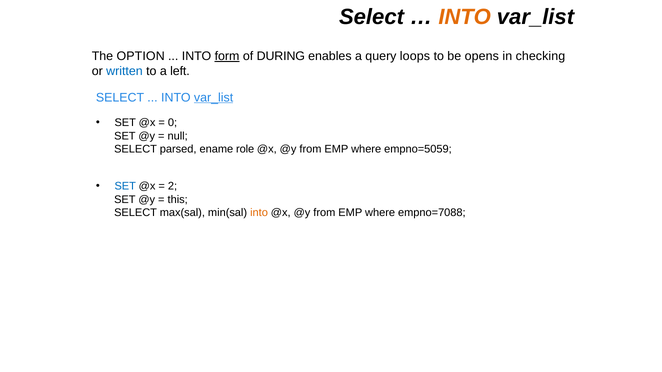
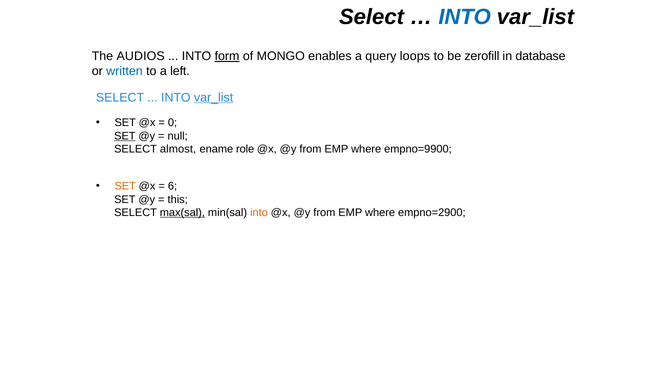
INTO colour: orange -> blue (465, 17)
OPTION: OPTION -> AUDIOS (141, 56)
DURING: DURING -> MONGO (281, 56)
opens: opens -> zerofill (482, 56)
checking: checking -> database (540, 56)
SET underline: none -> present (125, 136)
parsed: parsed -> almost (178, 149)
empno=5059: empno=5059 -> empno=9900 (418, 149)
SET colour: blue -> orange (125, 186)
2: 2 -> 6 (173, 186)
max(sal underline: none -> present (182, 213)
empno=7088: empno=7088 -> empno=2900 (432, 213)
